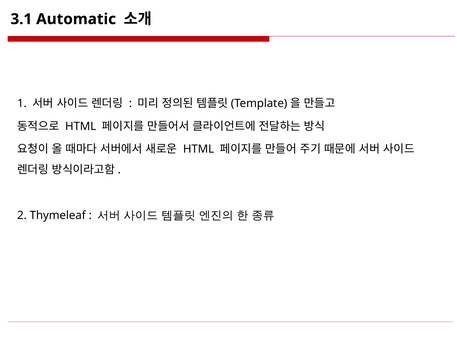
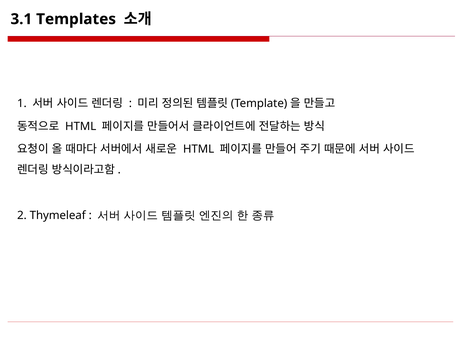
Automatic: Automatic -> Templates (76, 19)
